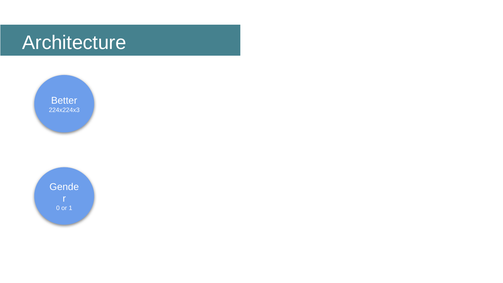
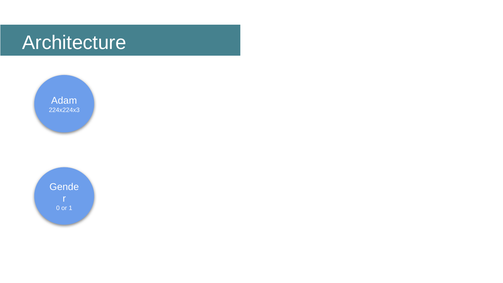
Better: Better -> Adam (64, 101)
